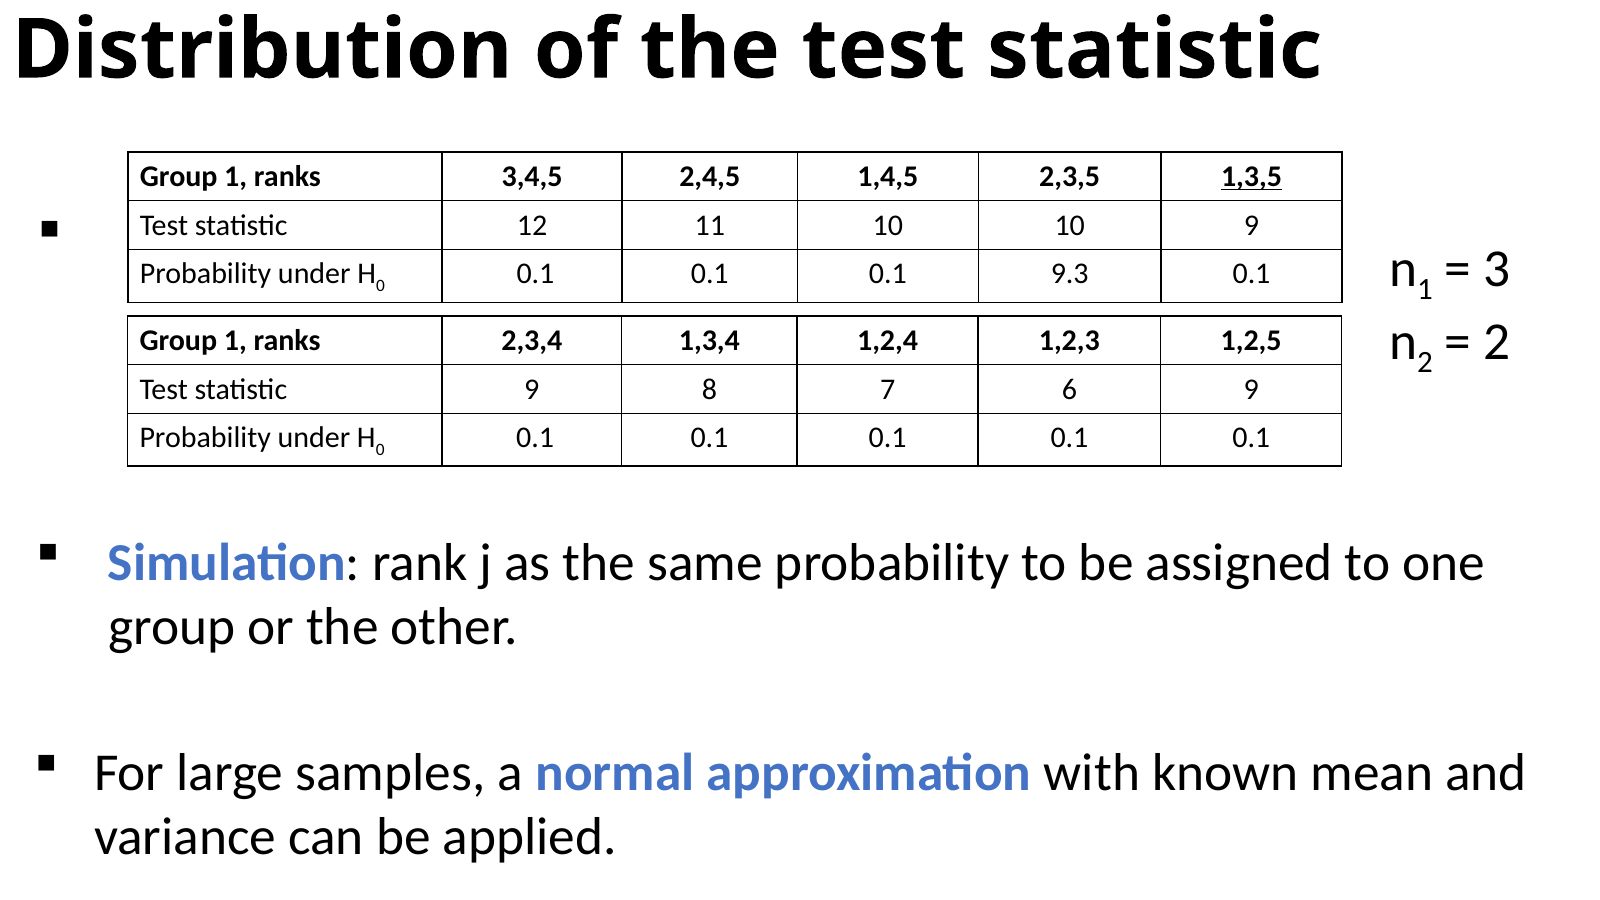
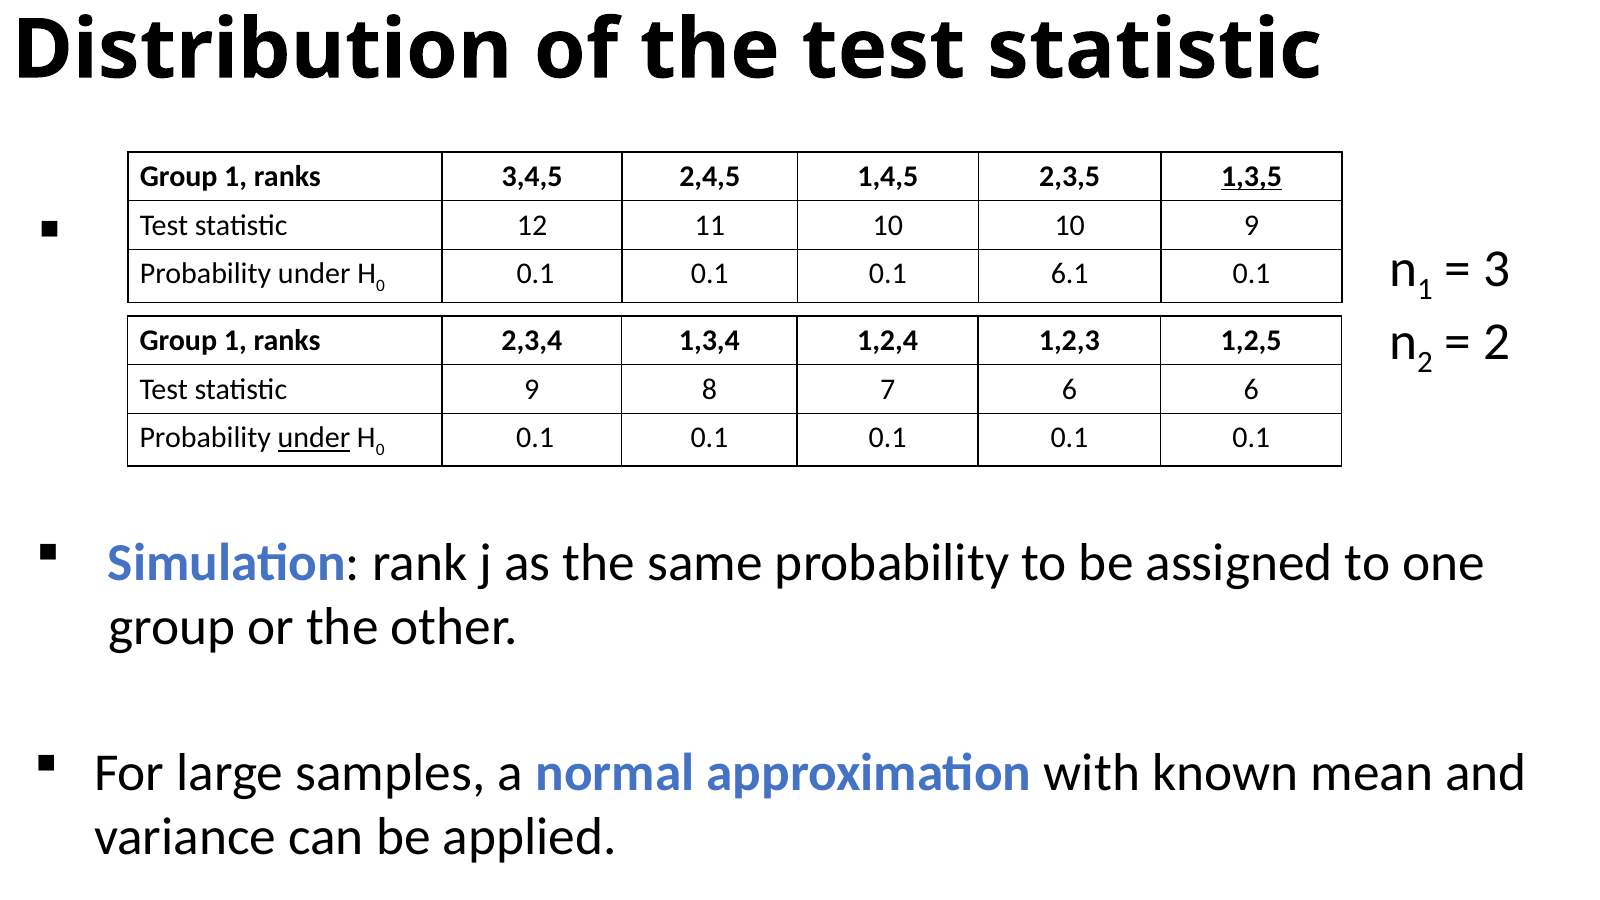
9.3: 9.3 -> 6.1 (1070, 274)
6 9: 9 -> 6 (1251, 389)
under underline: none -> present (314, 438)
